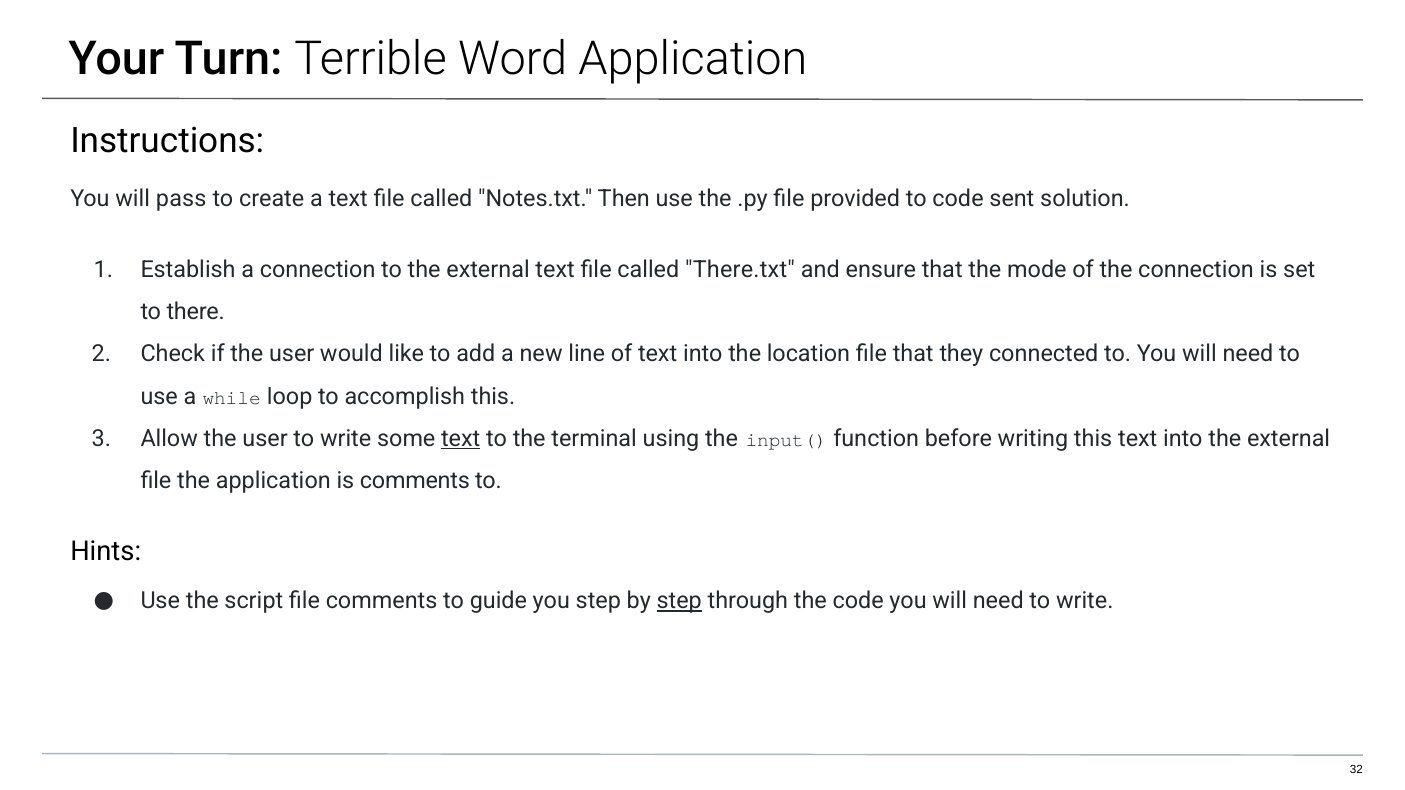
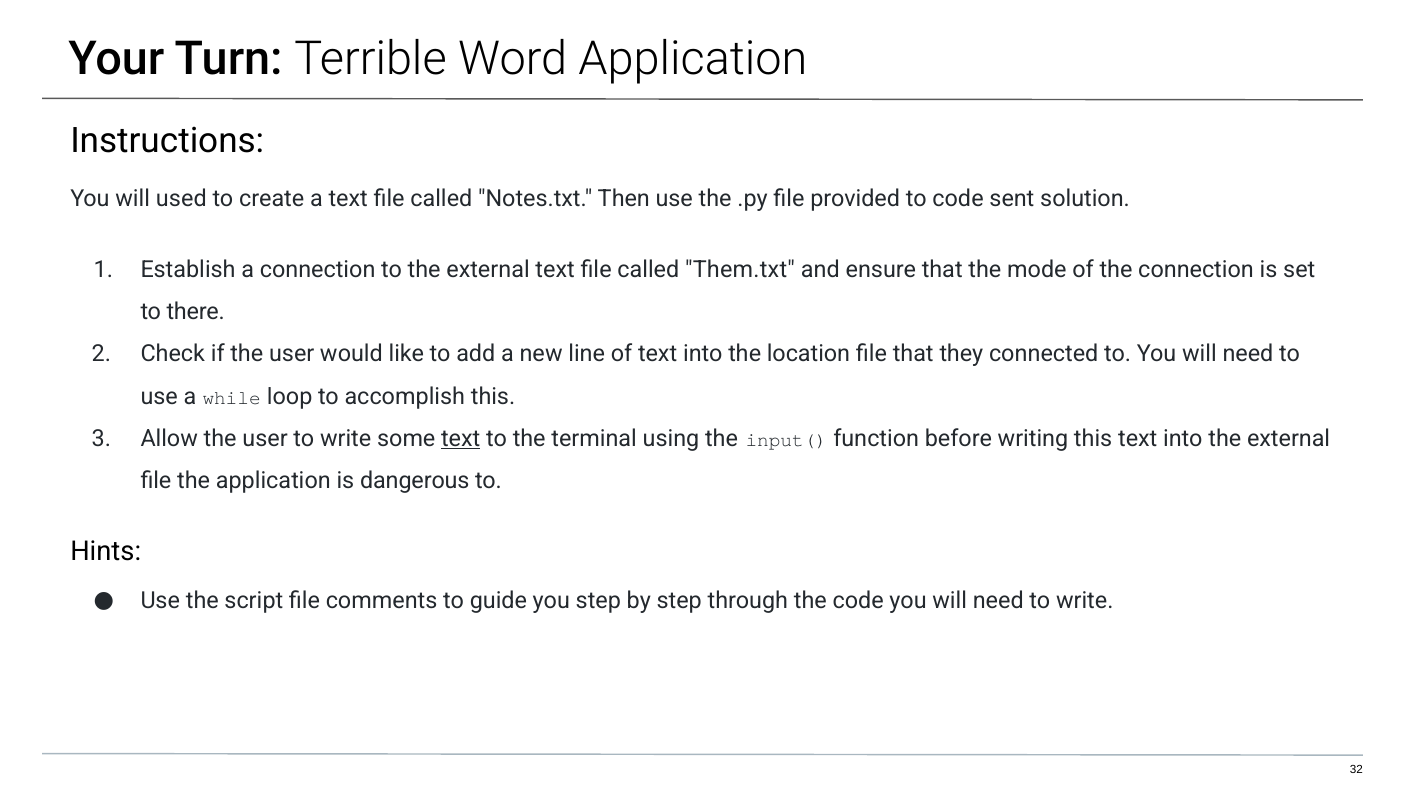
pass: pass -> used (181, 199)
There.txt: There.txt -> Them.txt (740, 270)
is comments: comments -> dangerous (415, 481)
step underline: present -> none (679, 601)
